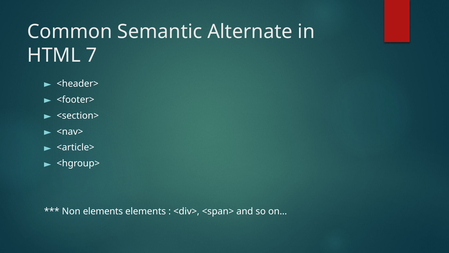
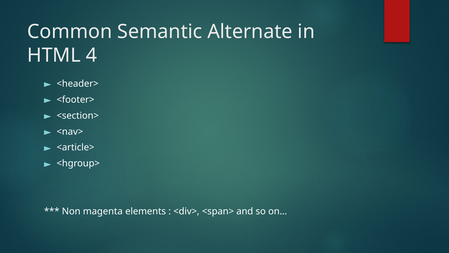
7: 7 -> 4 (91, 55)
Non elements: elements -> magenta (103, 211)
